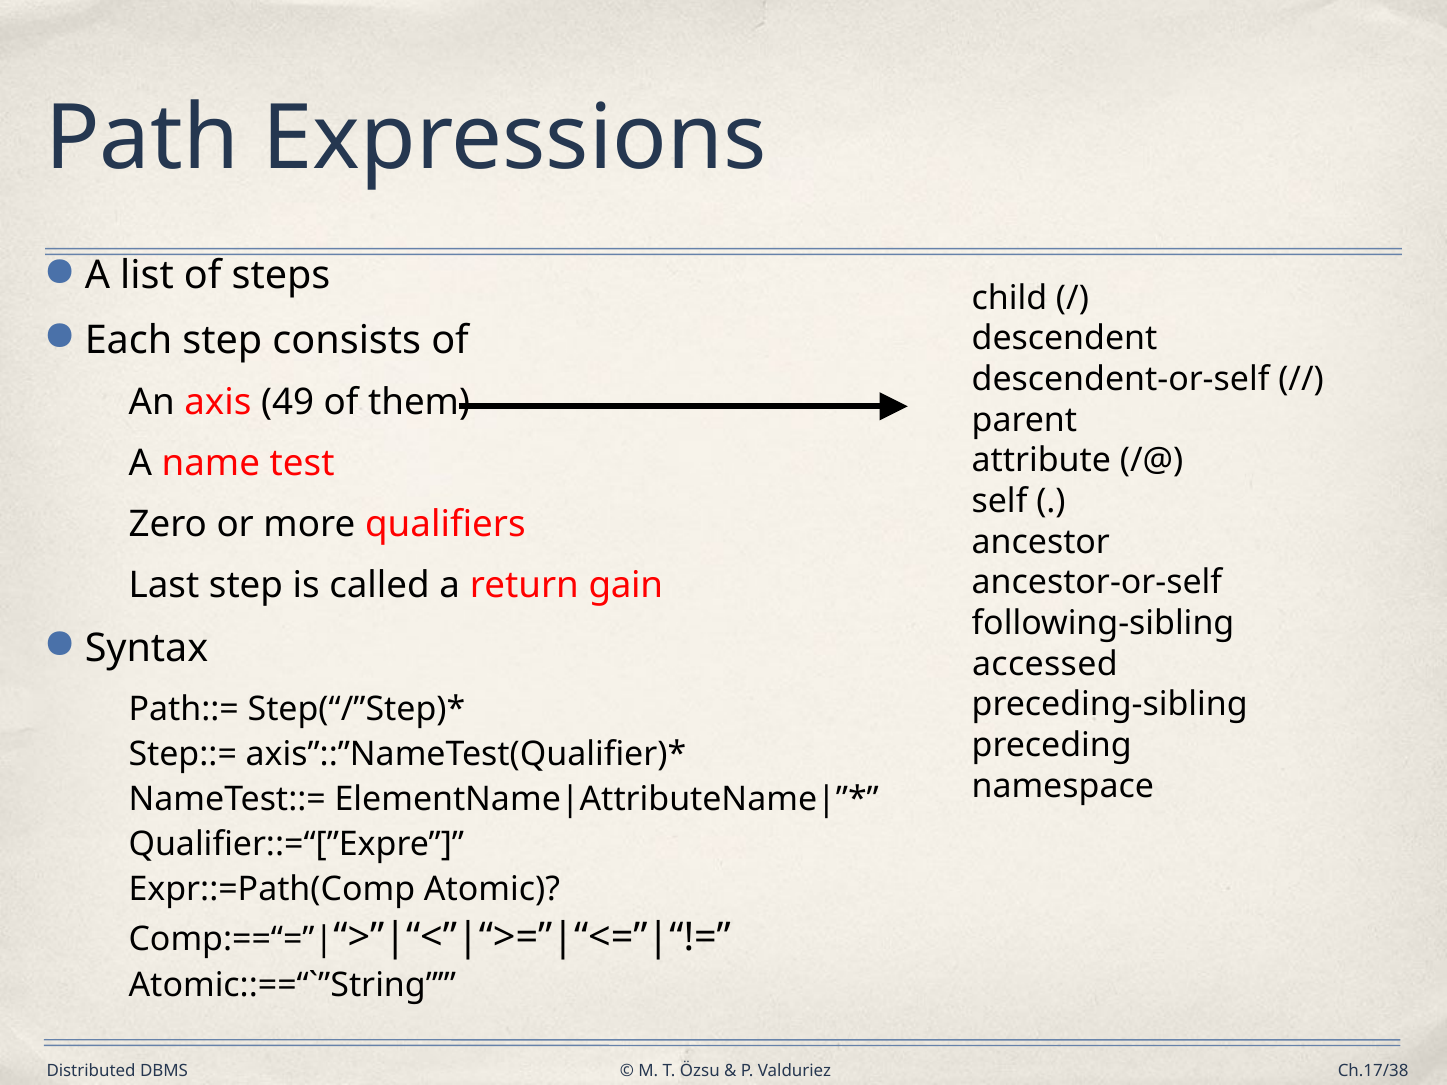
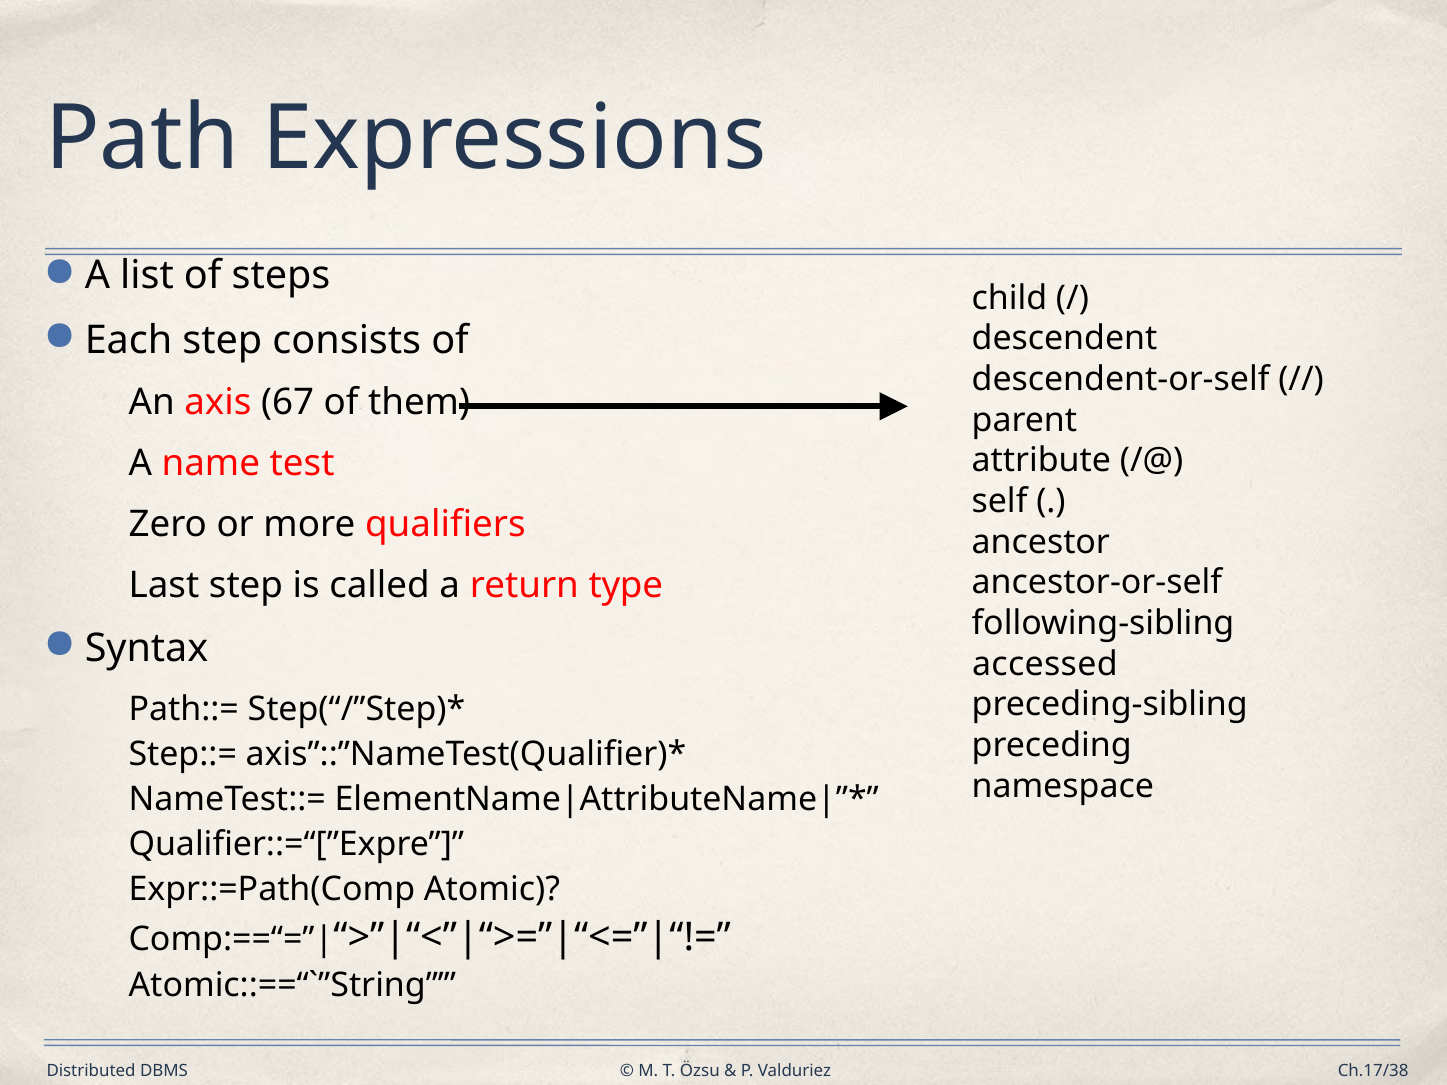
49: 49 -> 67 (288, 403)
gain: gain -> type (626, 586)
